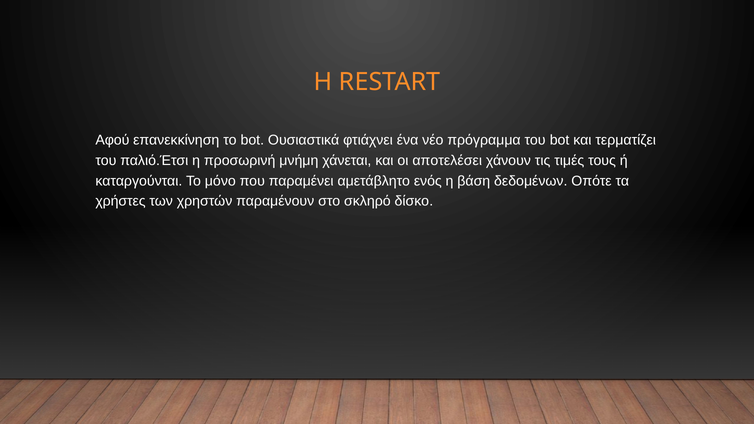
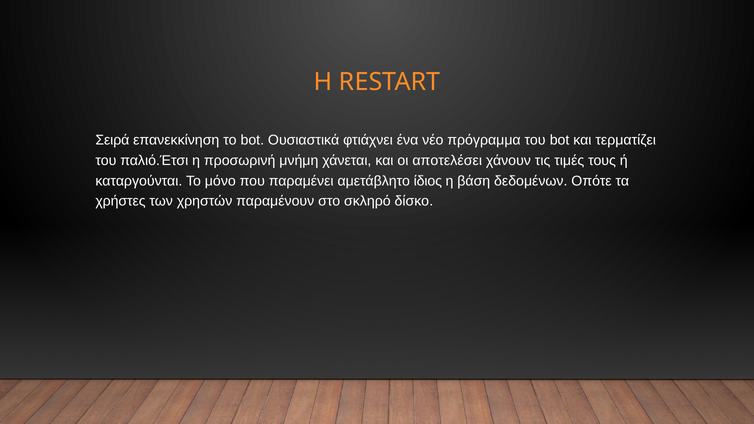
Αφού: Αφού -> Σειρά (112, 140)
ενός: ενός -> ίδιος (428, 181)
